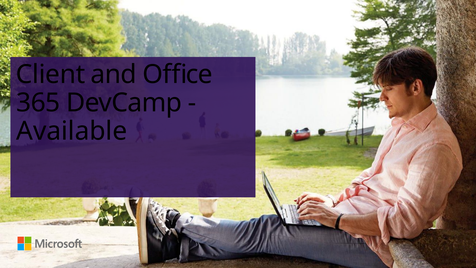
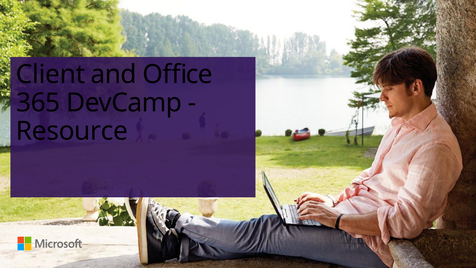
Available: Available -> Resource (72, 131)
